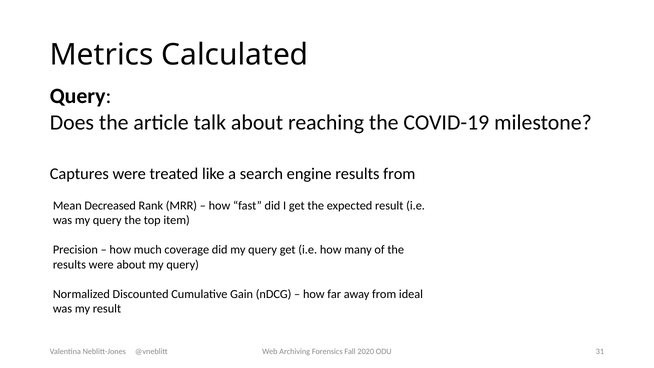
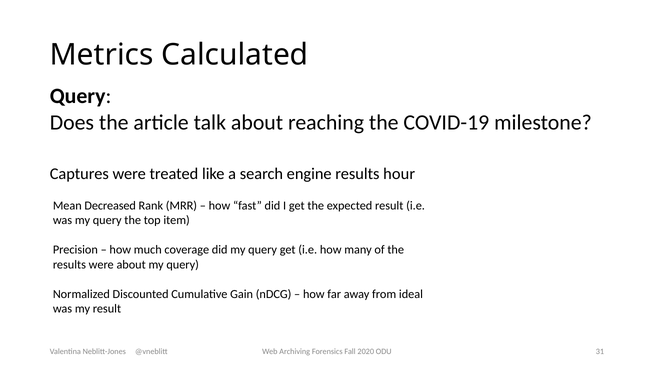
results from: from -> hour (399, 174)
